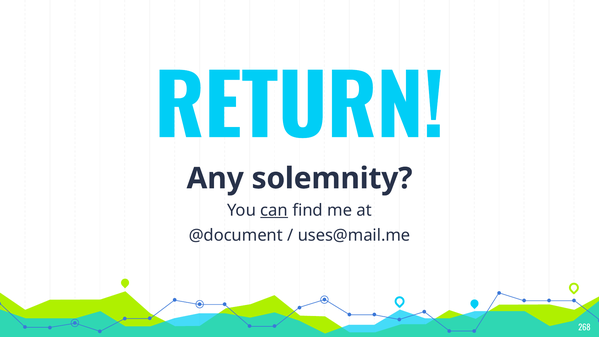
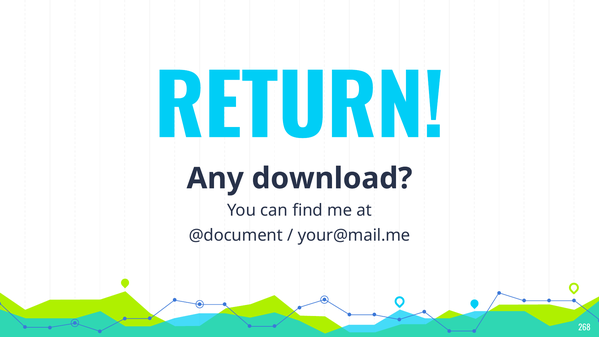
solemnity: solemnity -> download (332, 178)
can underline: present -> none (274, 210)
uses@mail.me: uses@mail.me -> your@mail.me (354, 235)
